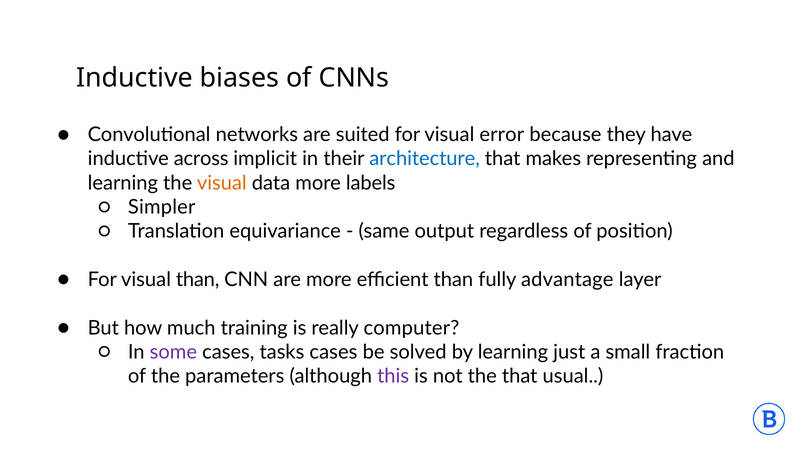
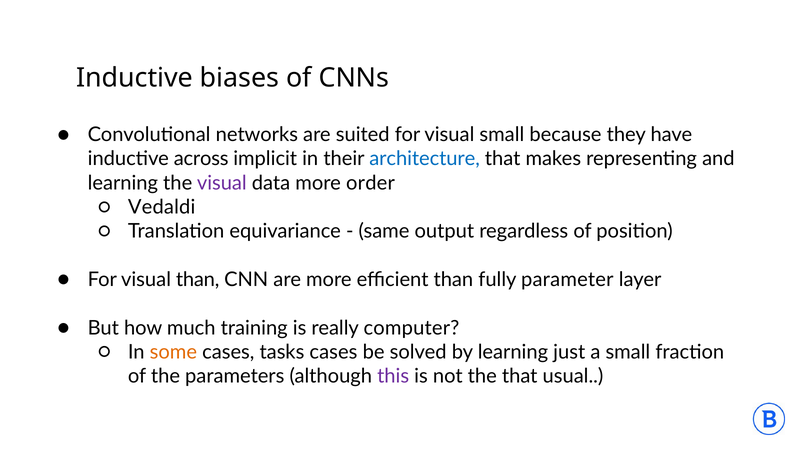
visual error: error -> small (502, 135)
visual colour: orange -> purple (222, 183)
labels: labels -> order (371, 183)
Simpler: Simpler -> Vedaldi (162, 207)
advantage: advantage -> parameter (567, 280)
some colour: purple -> orange (173, 352)
